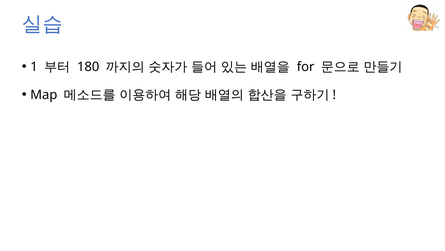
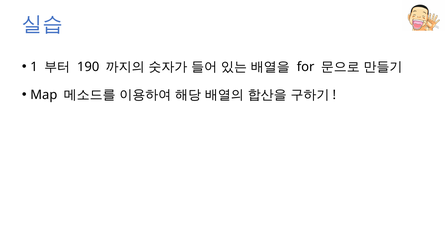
180: 180 -> 190 (88, 67)
